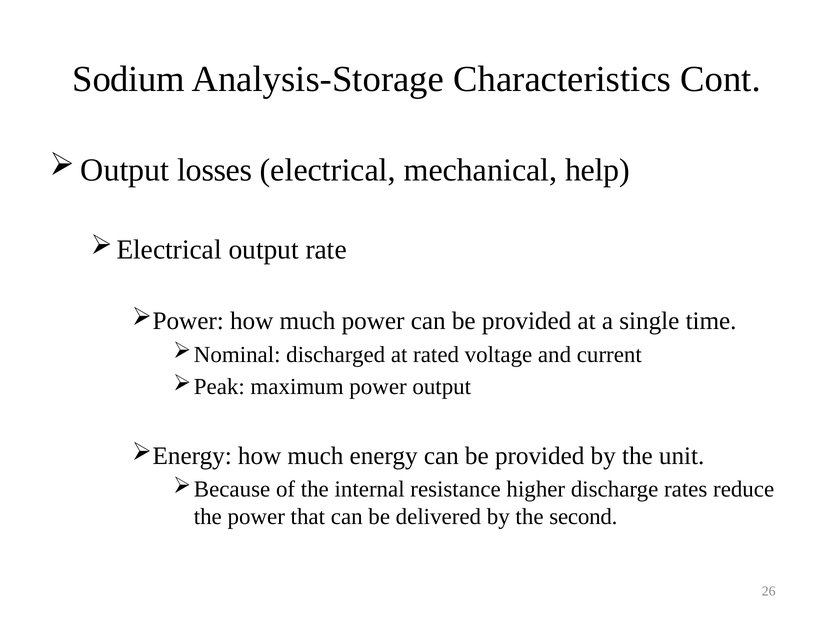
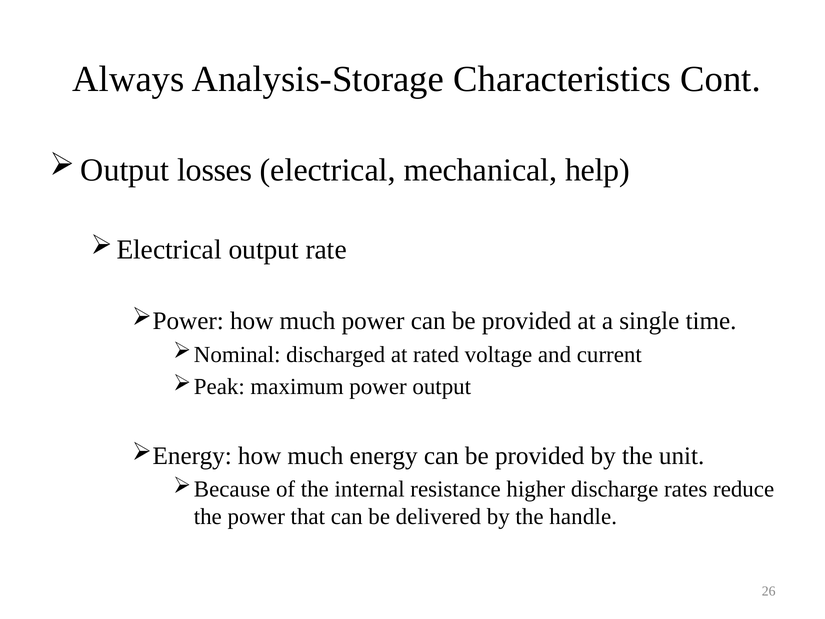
Sodium: Sodium -> Always (128, 79)
second: second -> handle (583, 517)
